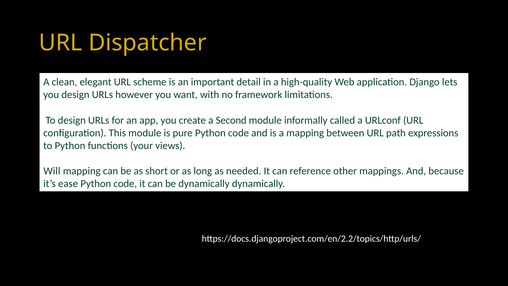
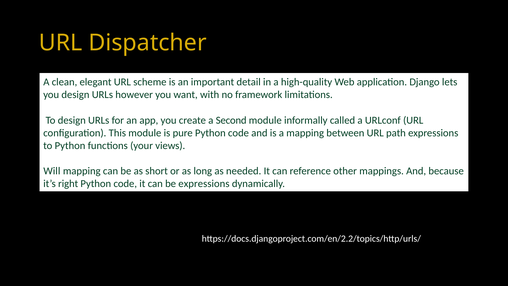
ease: ease -> right (68, 184)
be dynamically: dynamically -> expressions (204, 184)
